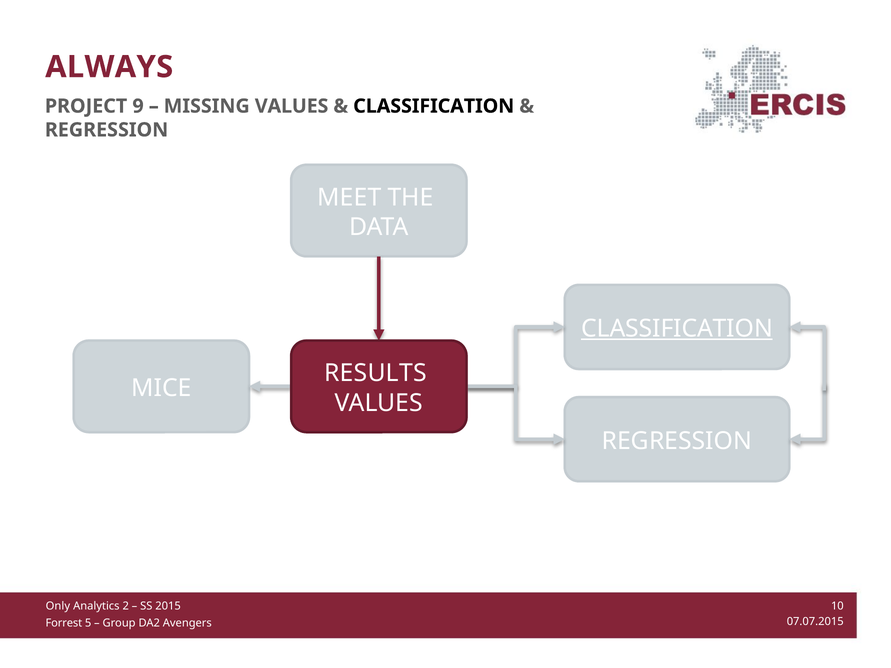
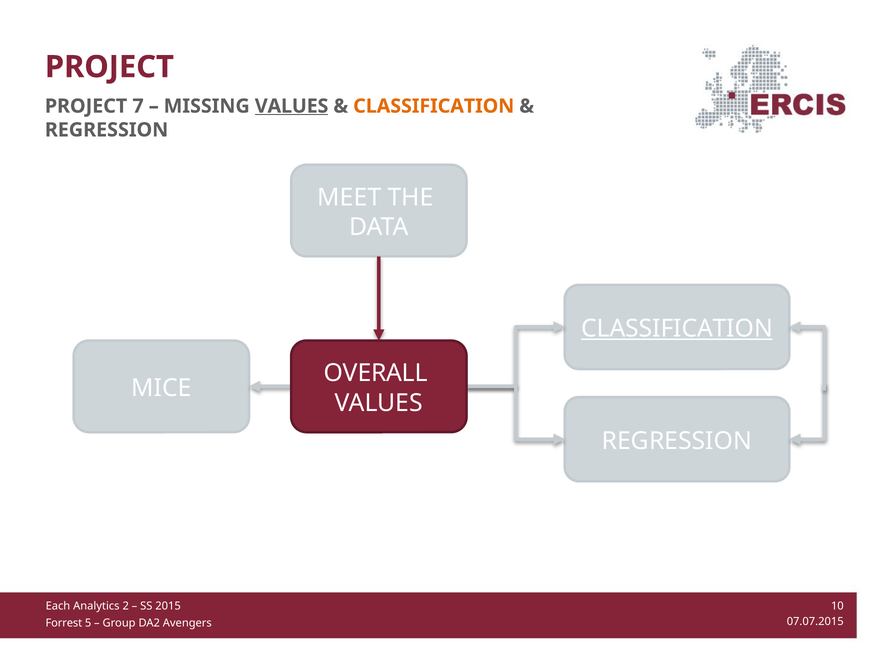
ALWAYS: ALWAYS -> PROJECT (109, 67)
9: 9 -> 7 (138, 106)
VALUES underline: none -> present (292, 106)
CLASSIFICATION colour: black -> orange (434, 106)
RESULTS: RESULTS -> OVERALL (376, 373)
Only: Only -> Each (58, 606)
